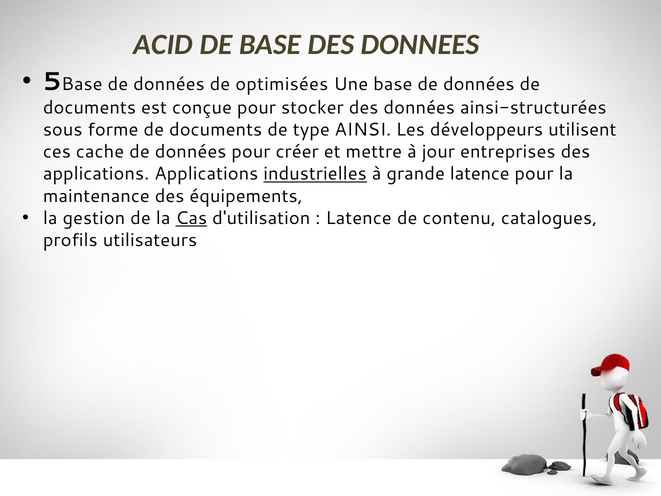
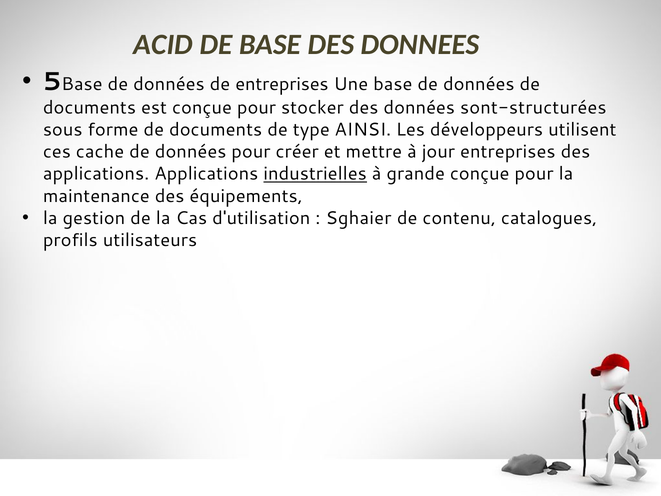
de optimisées: optimisées -> entreprises (282, 84)
ainsi-structurées: ainsi-structurées -> sont-structurées (533, 108)
grande latence: latence -> conçue (480, 174)
Cas underline: present -> none (191, 218)
Latence: Latence -> Sghaier (359, 218)
